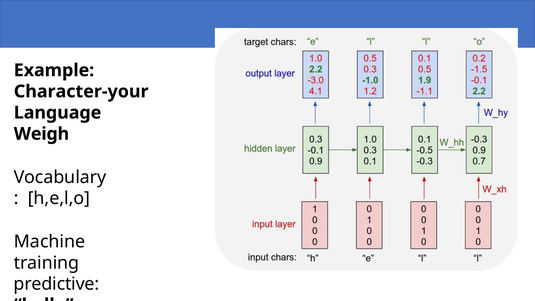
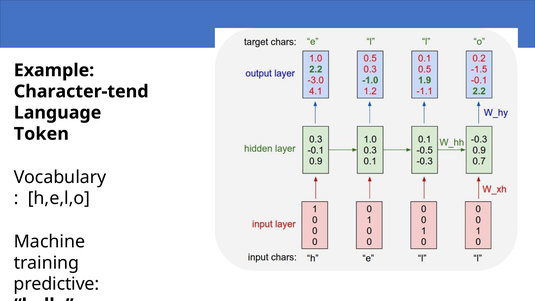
Character-your: Character-your -> Character-tend (81, 91)
Weigh: Weigh -> Token (41, 134)
